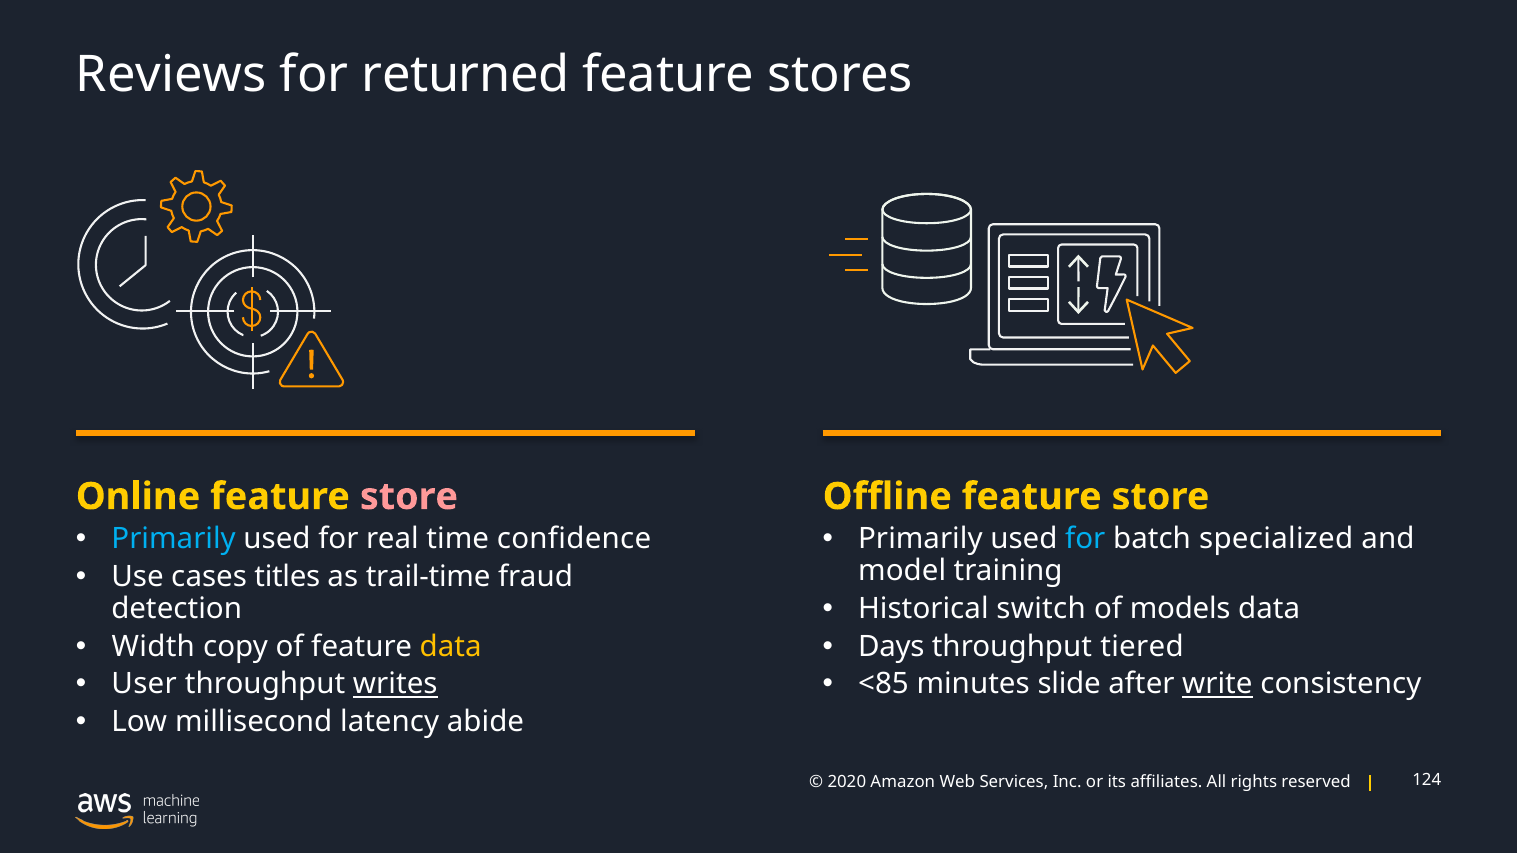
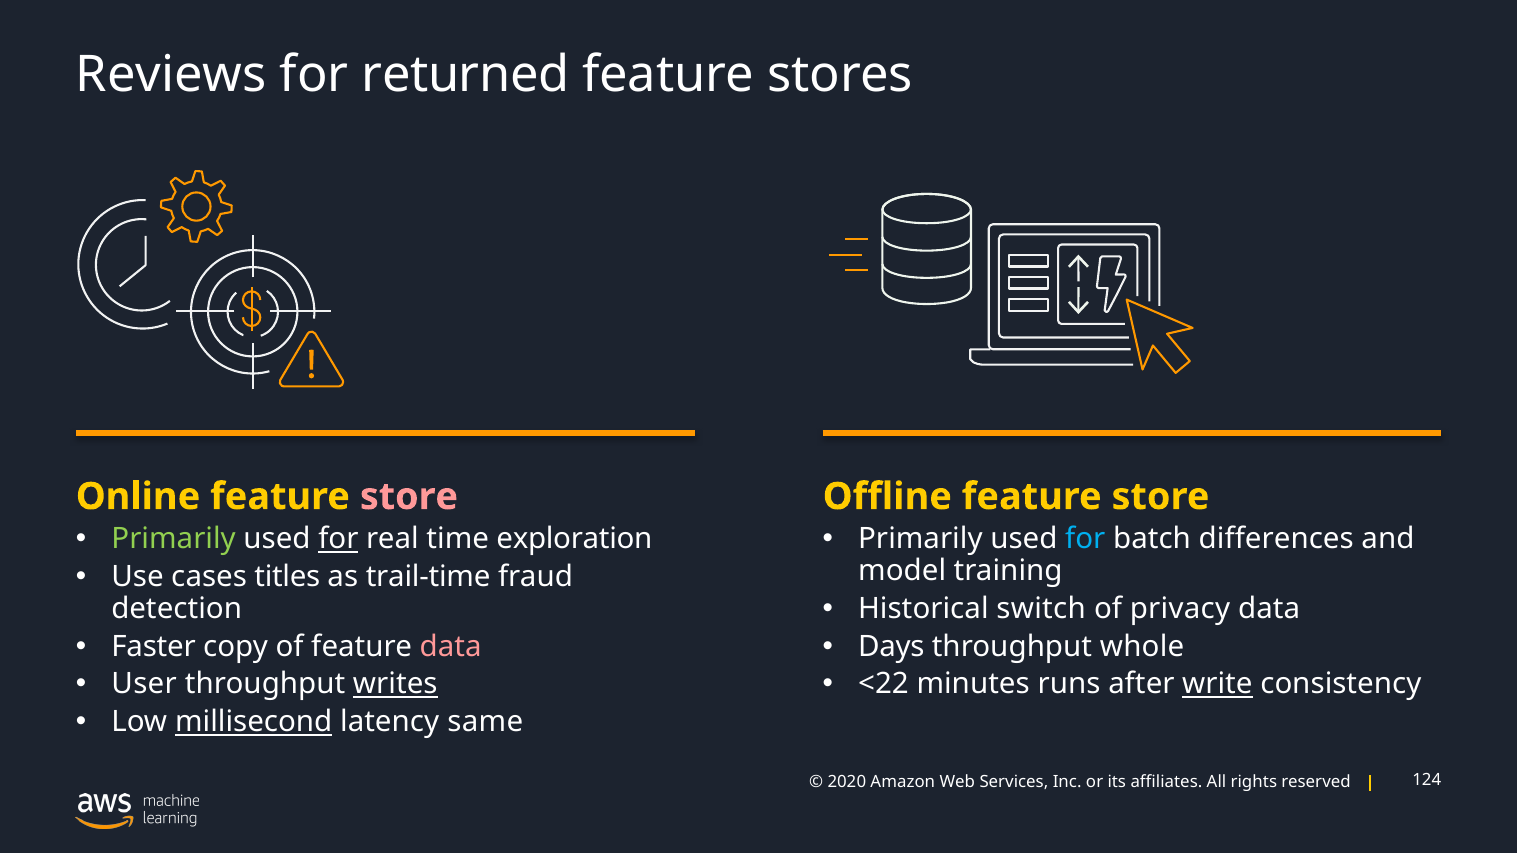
Primarily colour: light blue -> light green (174, 539)
for underline: none -> present (338, 539)
confidence: confidence -> exploration (574, 539)
specialized: specialized -> differences (1276, 539)
models: models -> privacy (1180, 609)
Width: Width -> Faster (154, 647)
data colour: yellow -> pink (451, 647)
tiered: tiered -> whole (1142, 647)
<85: <85 -> <22 (884, 685)
slide: slide -> runs (1069, 685)
millisecond underline: none -> present (254, 722)
abide: abide -> same (485, 722)
